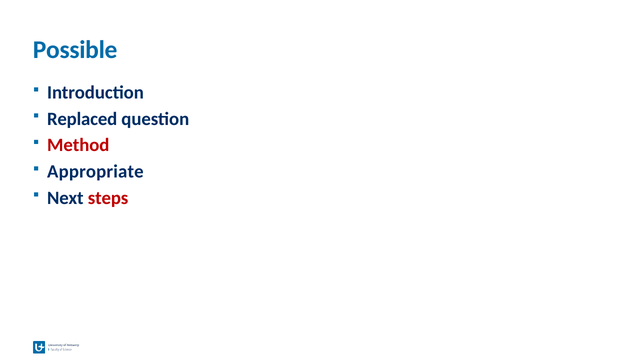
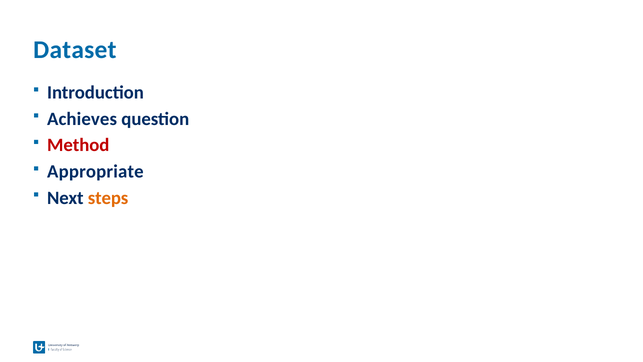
Possible: Possible -> Dataset (75, 50)
Replaced: Replaced -> Achieves (82, 119)
steps colour: red -> orange (108, 198)
